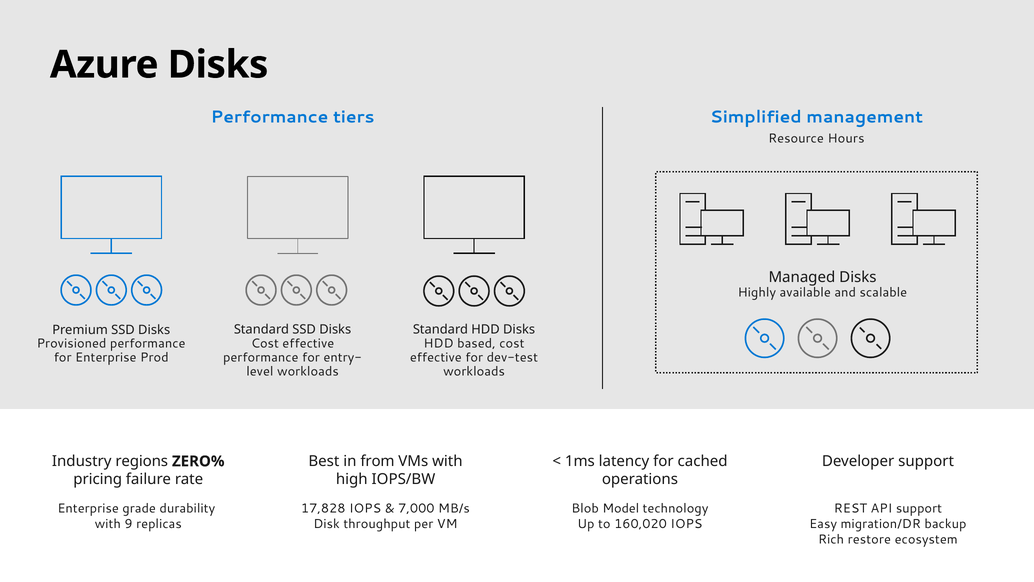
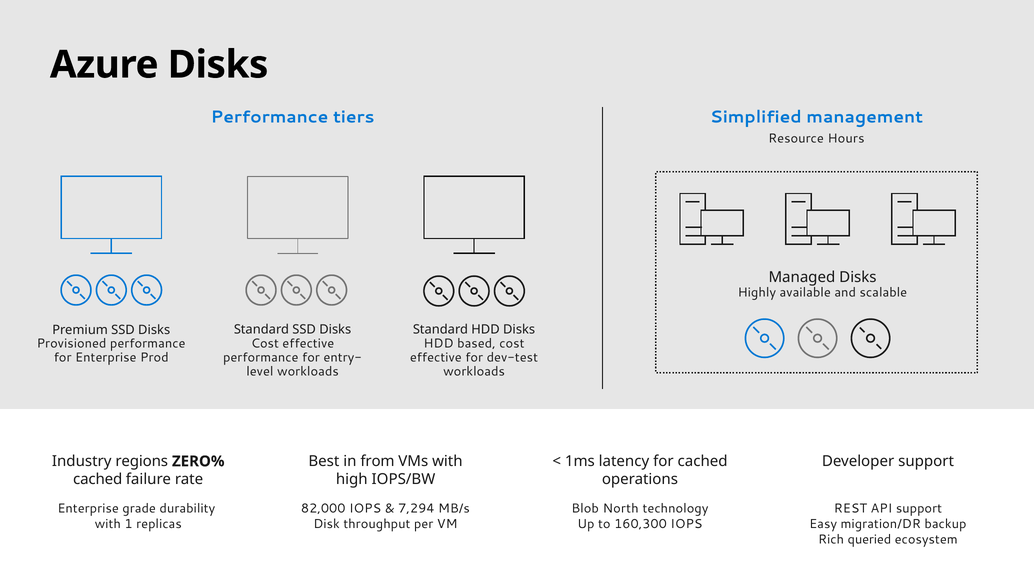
pricing: pricing -> cached (98, 479)
17,828: 17,828 -> 82,000 (323, 508)
7,000: 7,000 -> 7,294 (416, 508)
Model: Model -> North (621, 508)
9: 9 -> 1 (128, 523)
160,020: 160,020 -> 160,300 (640, 523)
restore: restore -> queried (869, 539)
